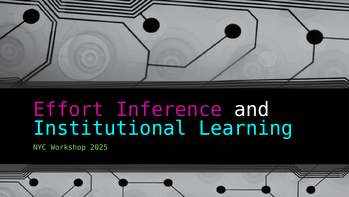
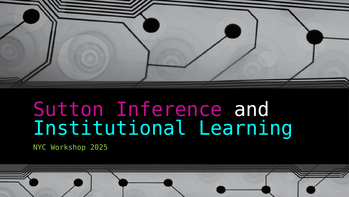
Effort: Effort -> Sutton (69, 109)
